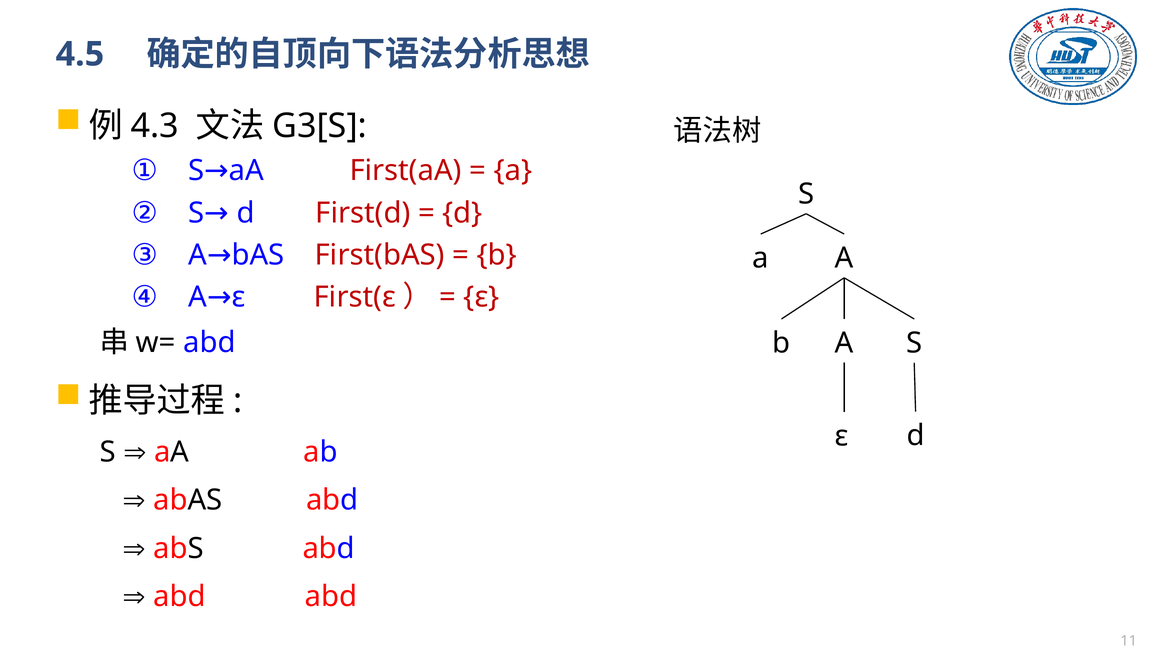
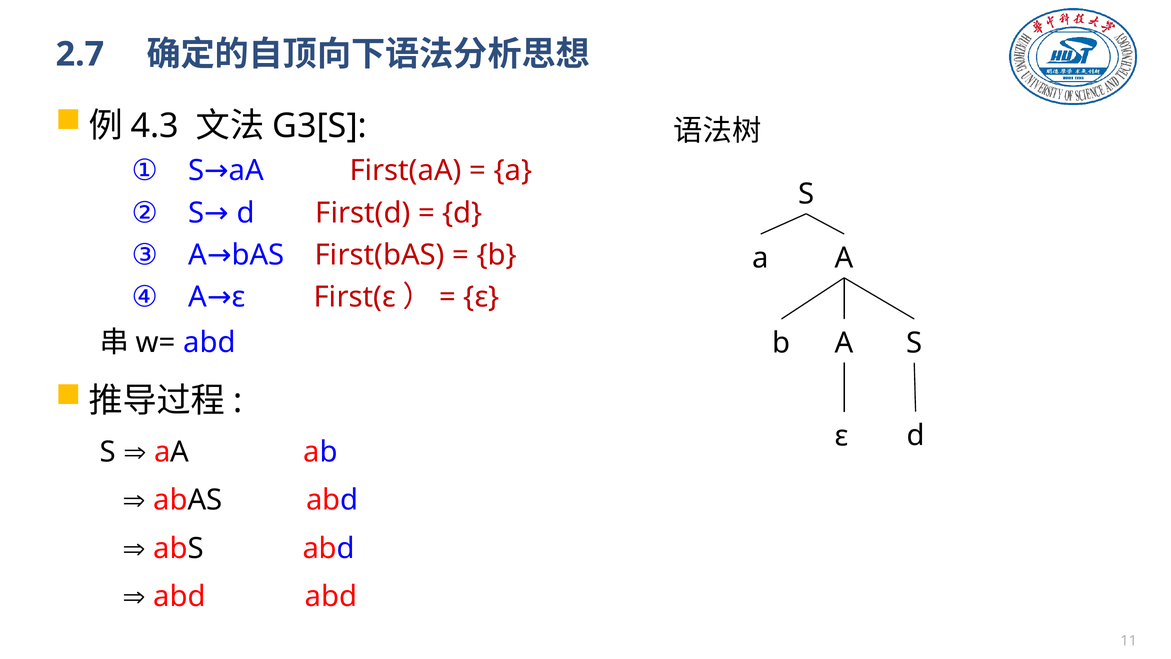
4.5: 4.5 -> 2.7 (80, 54)
